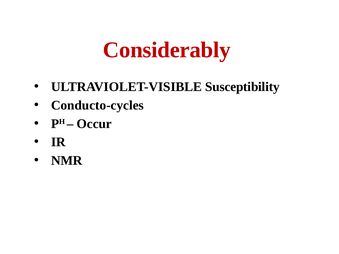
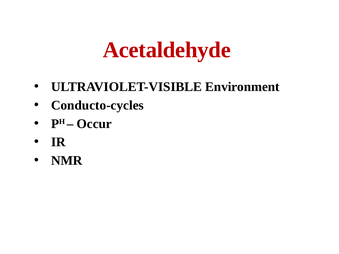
Considerably: Considerably -> Acetaldehyde (167, 50)
Susceptibility: Susceptibility -> Environment (242, 87)
